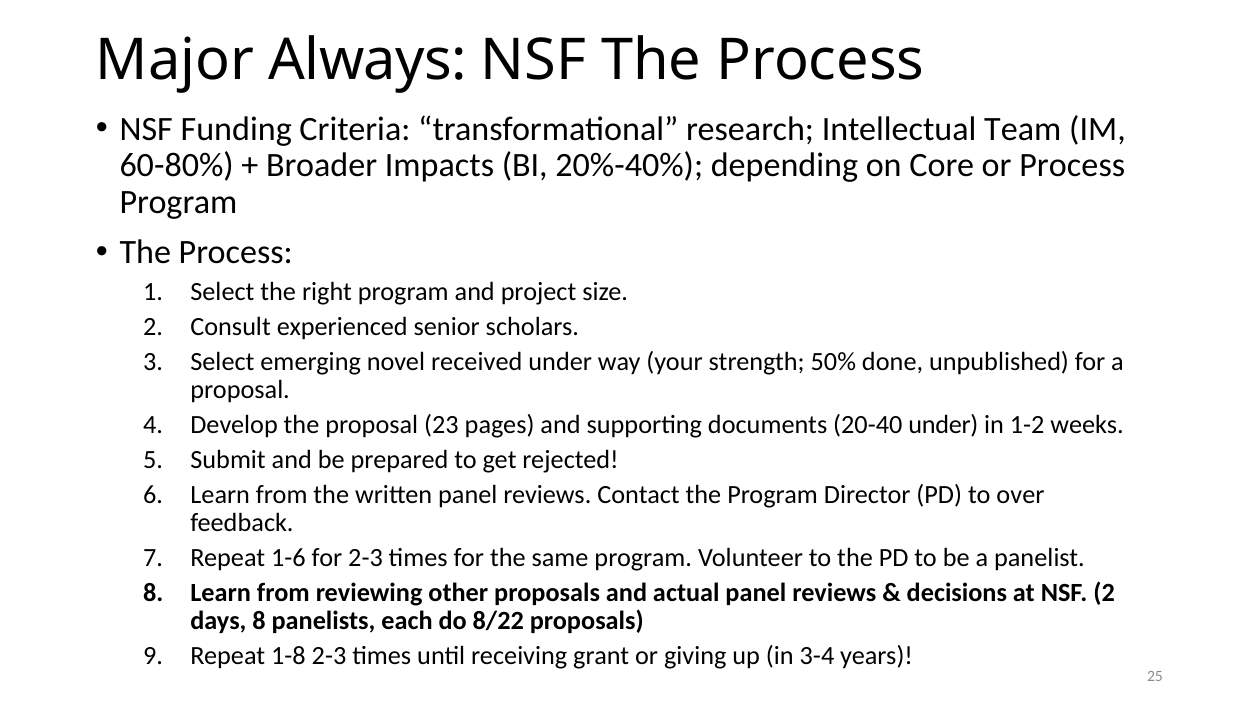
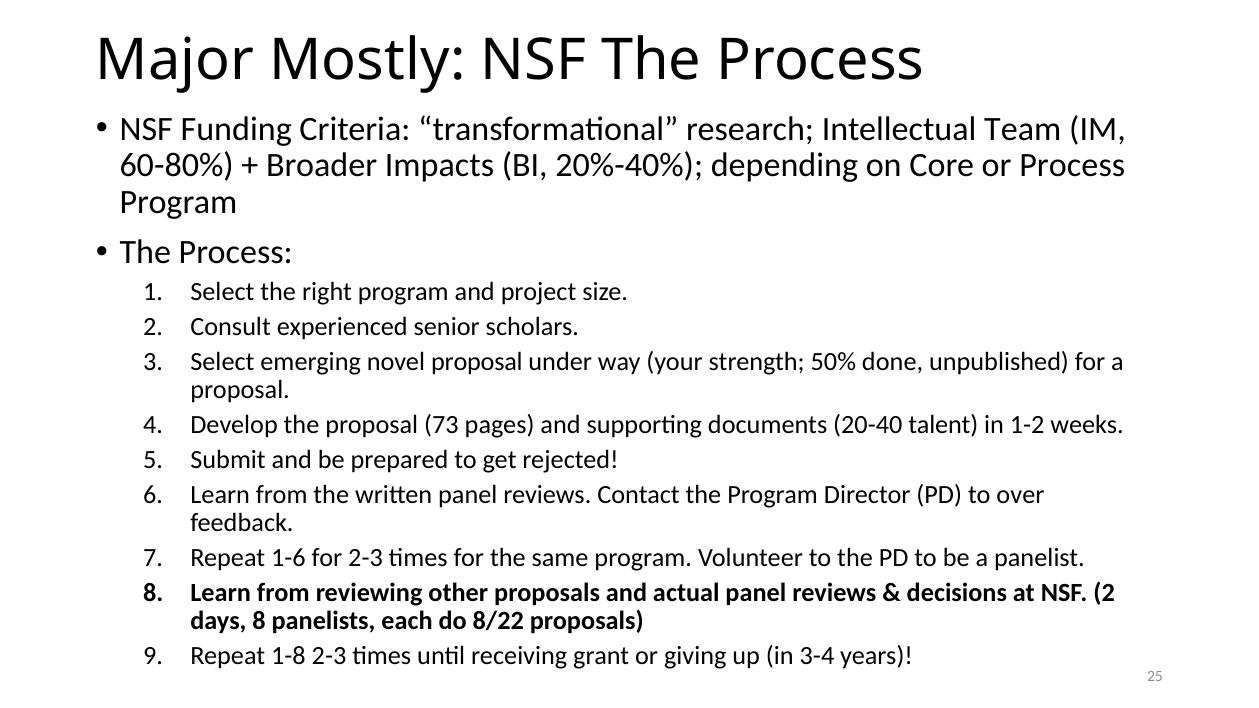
Always: Always -> Mostly (367, 61)
novel received: received -> proposal (477, 362)
23: 23 -> 73 (441, 425)
20-40 under: under -> talent (943, 425)
